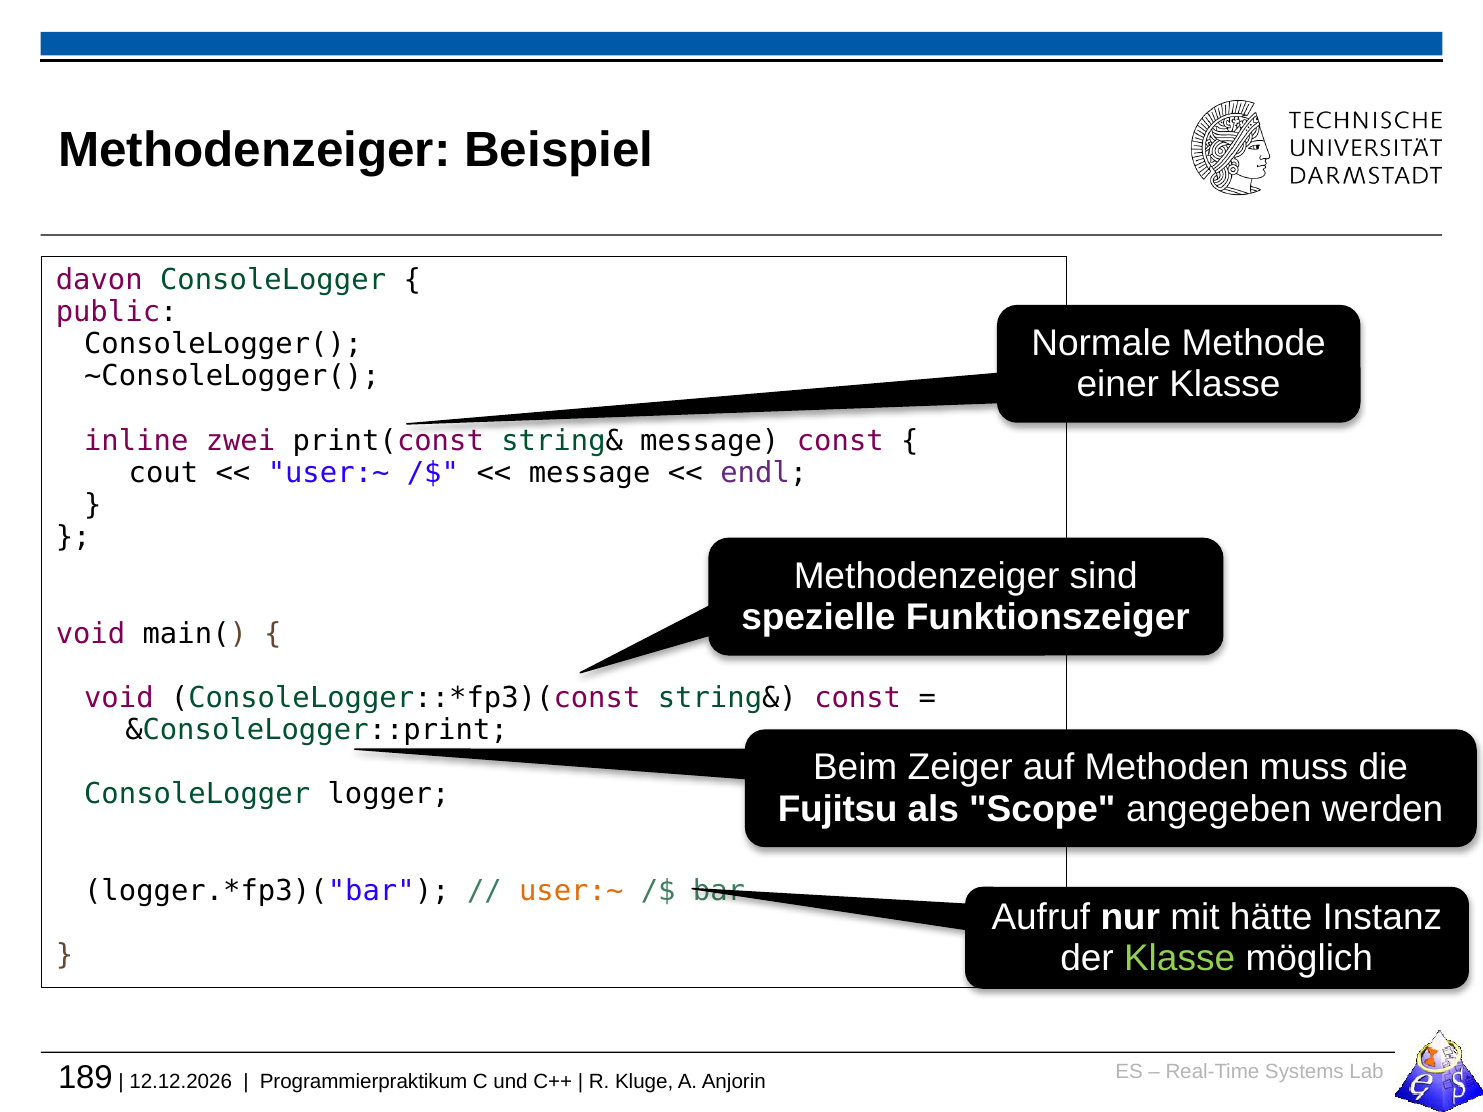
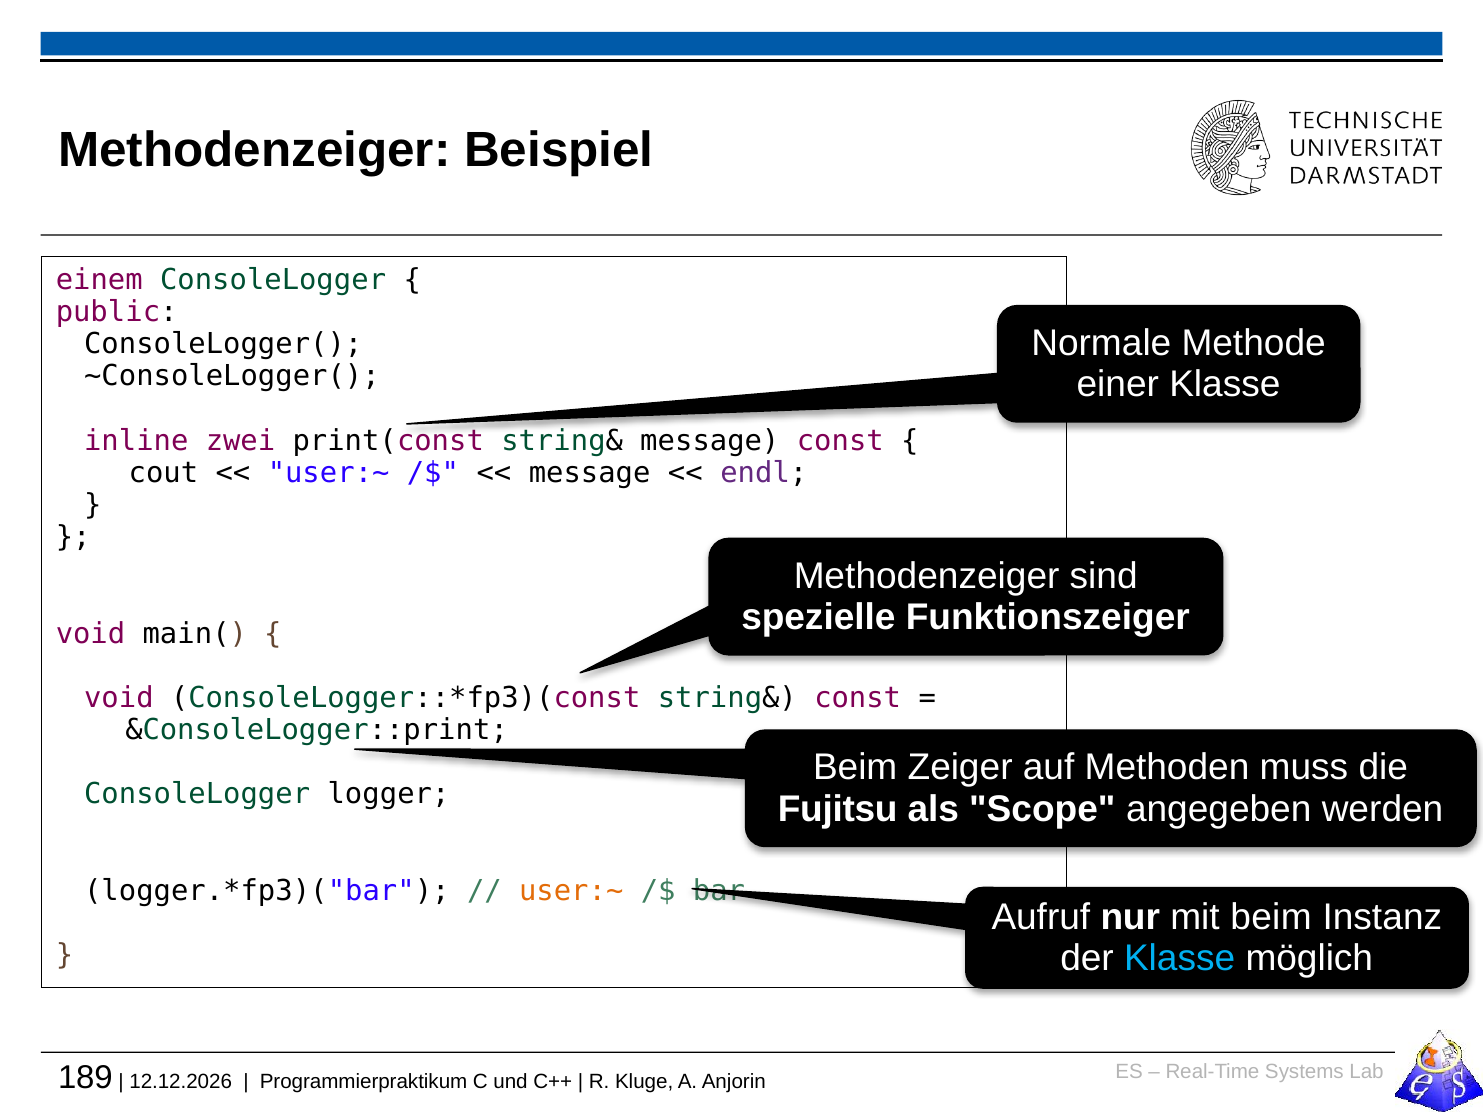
davon: davon -> einem (99, 280)
mit hätte: hätte -> beim (1271, 917)
Klasse colour: light green -> light blue (1180, 959)
